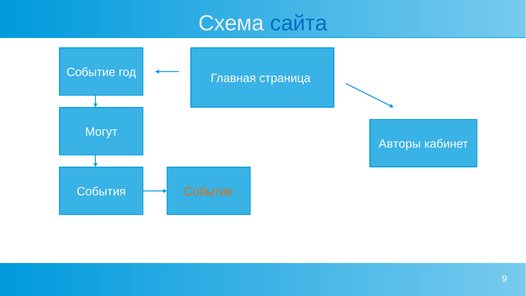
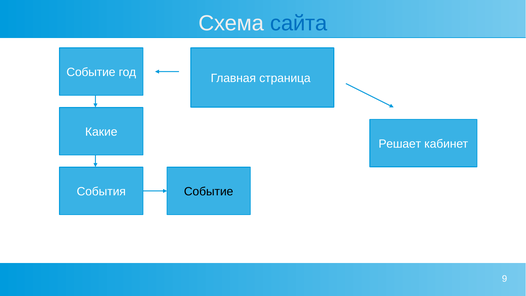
Могут: Могут -> Какие (101, 132)
Авторы: Авторы -> Решает (400, 144)
Событие colour: orange -> black (209, 192)
